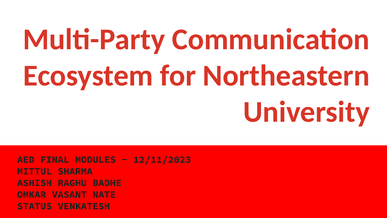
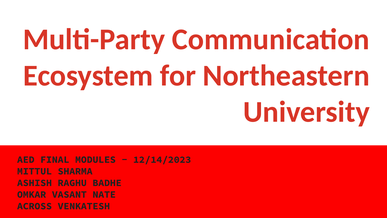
12/11/2023: 12/11/2023 -> 12/14/2023 (162, 159)
STATUS: STATUS -> ACROSS (34, 206)
